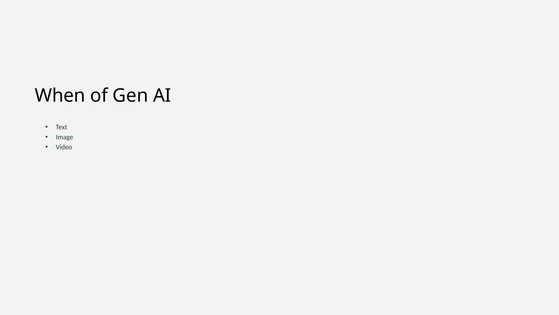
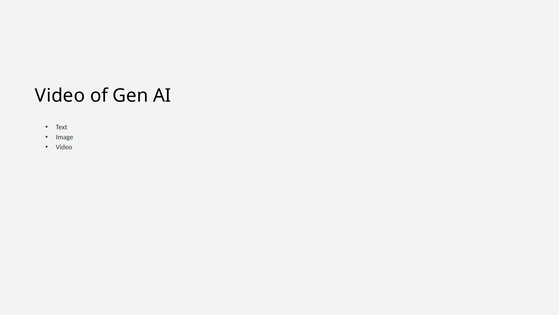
When: When -> Video (60, 95)
